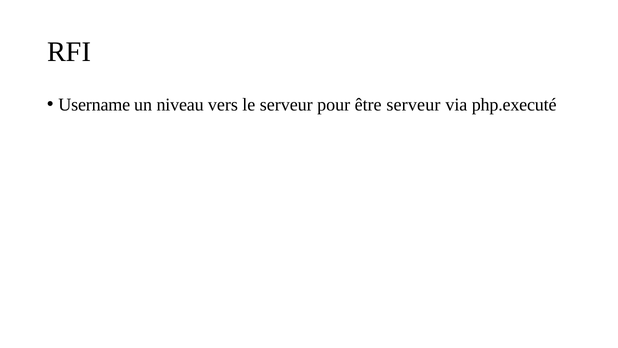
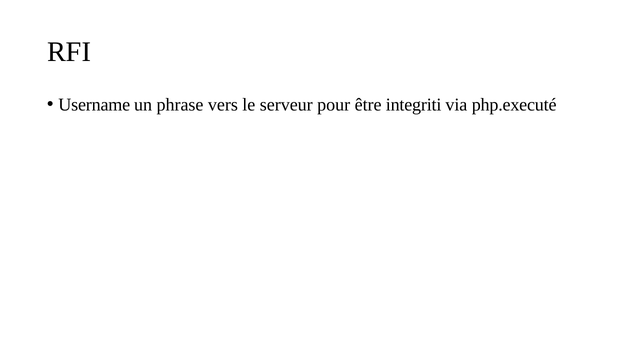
niveau: niveau -> phrase (180, 104)
être serveur: serveur -> integriti (414, 104)
